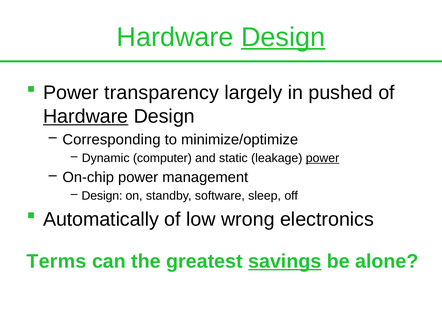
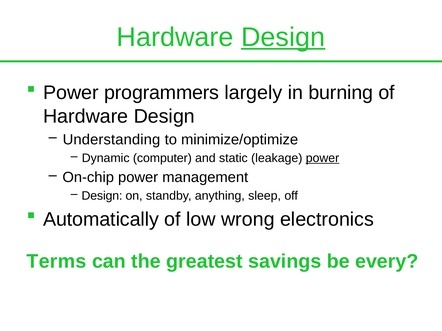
transparency: transparency -> programmers (162, 93)
pushed: pushed -> burning (341, 93)
Hardware underline: present -> none (86, 117)
Corresponding: Corresponding -> Understanding (111, 140)
software: software -> anything (220, 196)
savings underline: present -> none (285, 262)
alone: alone -> every (387, 262)
